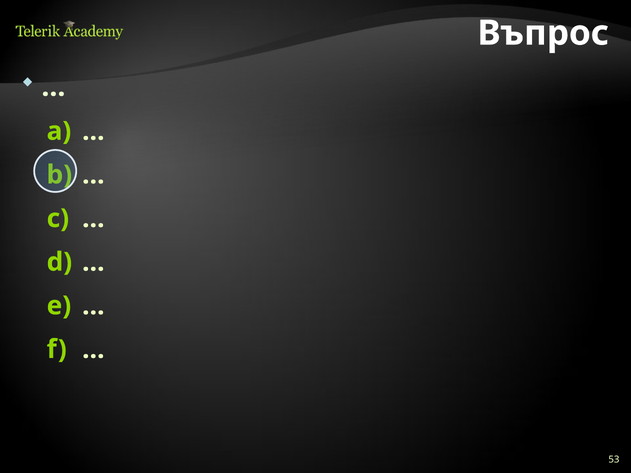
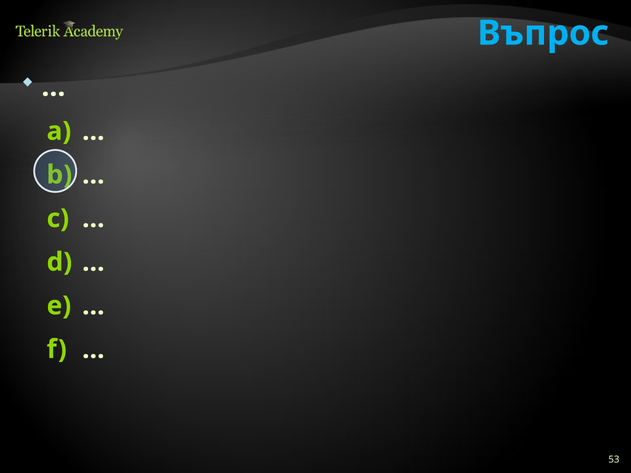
Въпрос colour: white -> light blue (543, 33)
